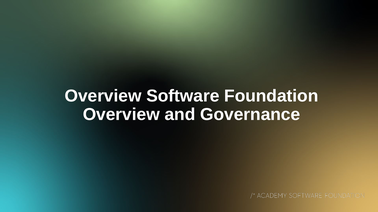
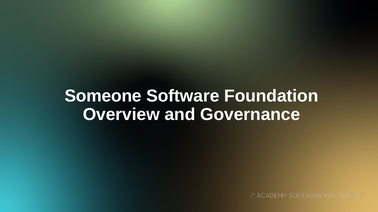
Overview: Overview -> Someone (103, 96)
